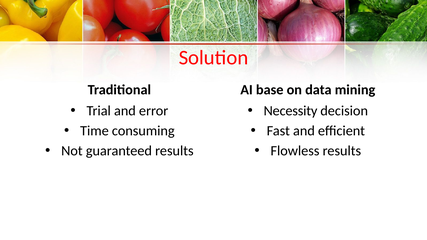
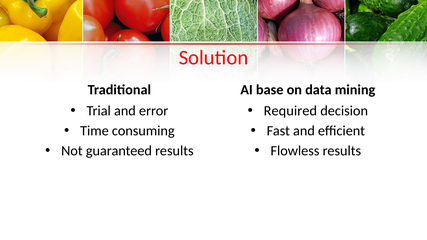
Necessity: Necessity -> Required (290, 111)
